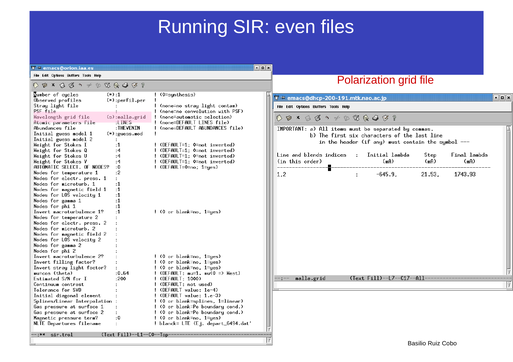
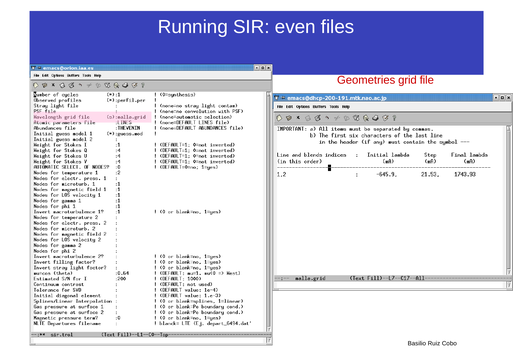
Polarization: Polarization -> Geometries (366, 80)
